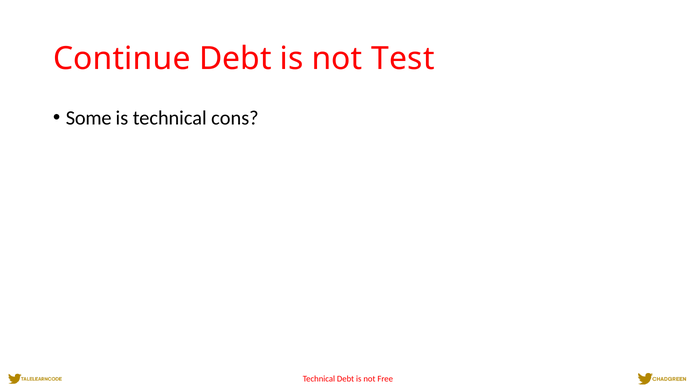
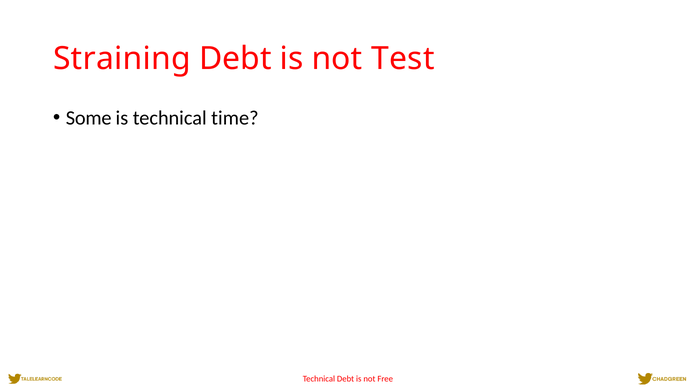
Continue: Continue -> Straining (122, 58)
cons: cons -> time (235, 118)
